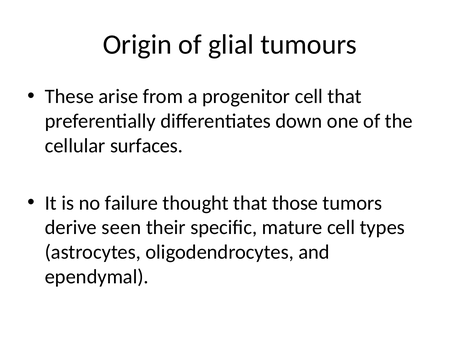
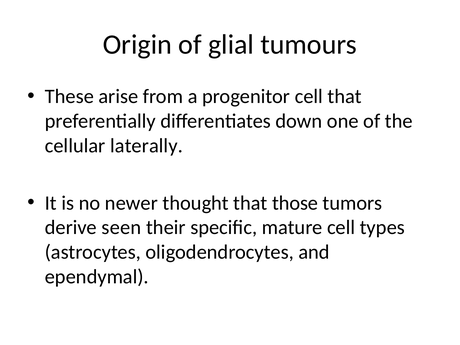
surfaces: surfaces -> laterally (146, 146)
failure: failure -> newer (131, 203)
